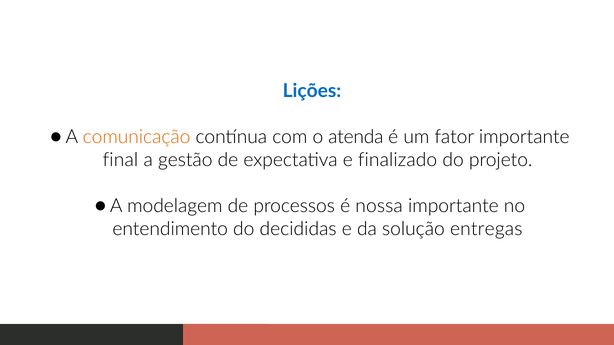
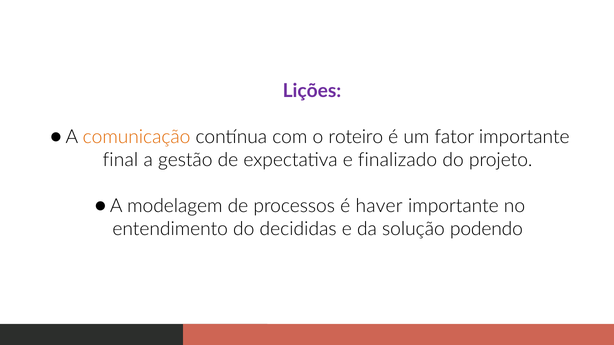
Lições colour: blue -> purple (312, 91)
atenda: atenda -> roteiro (356, 137)
nossa: nossa -> haver (379, 206)
entregas: entregas -> podendo (486, 229)
